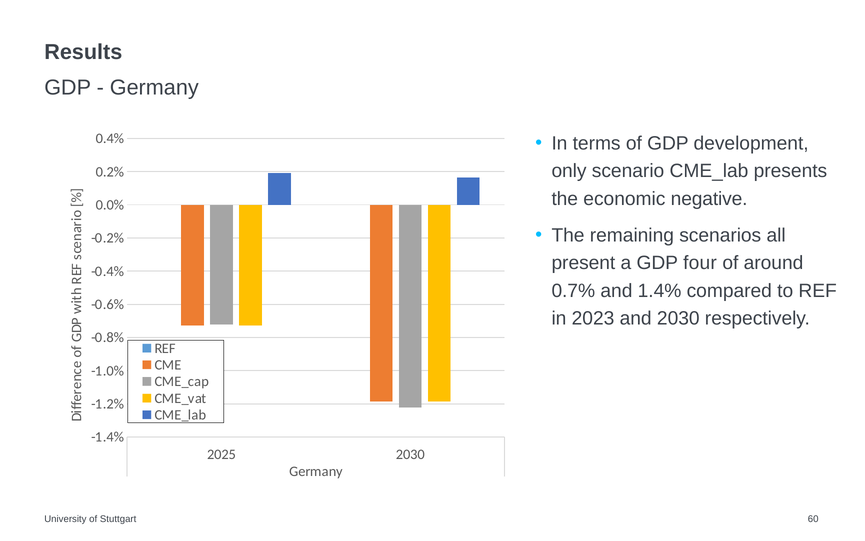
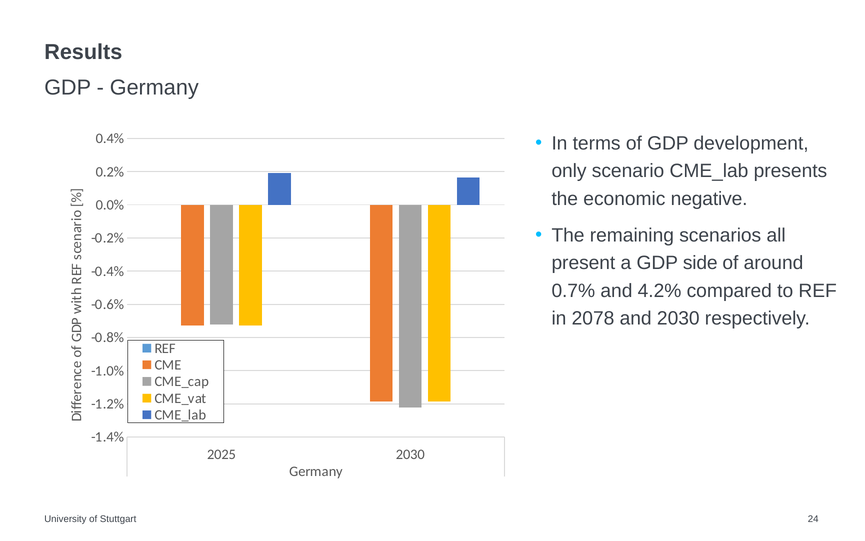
four: four -> side (700, 263)
1.4%: 1.4% -> 4.2% (660, 291)
2023: 2023 -> 2078 (593, 318)
60: 60 -> 24 (813, 519)
